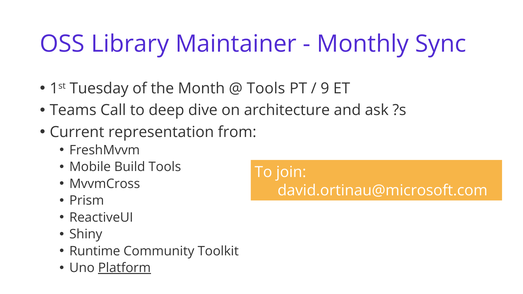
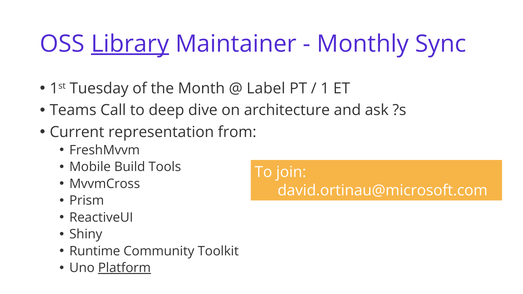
Library underline: none -> present (130, 44)
Tools: Tools -> Label (266, 88)
9: 9 -> 1 (325, 88)
